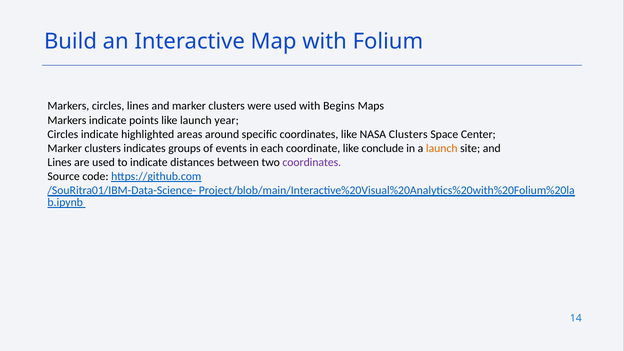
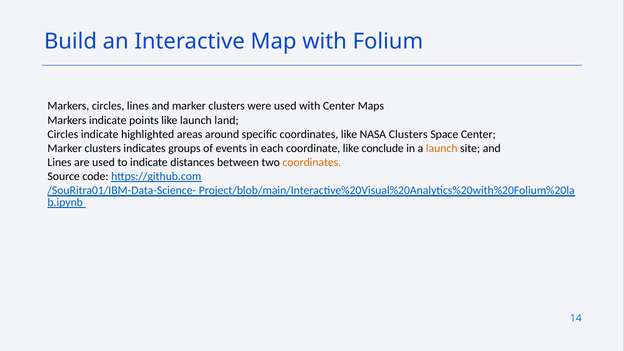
with Begins: Begins -> Center (339, 106)
year: year -> land (227, 120)
coordinates colour: purple -> orange (312, 162)
